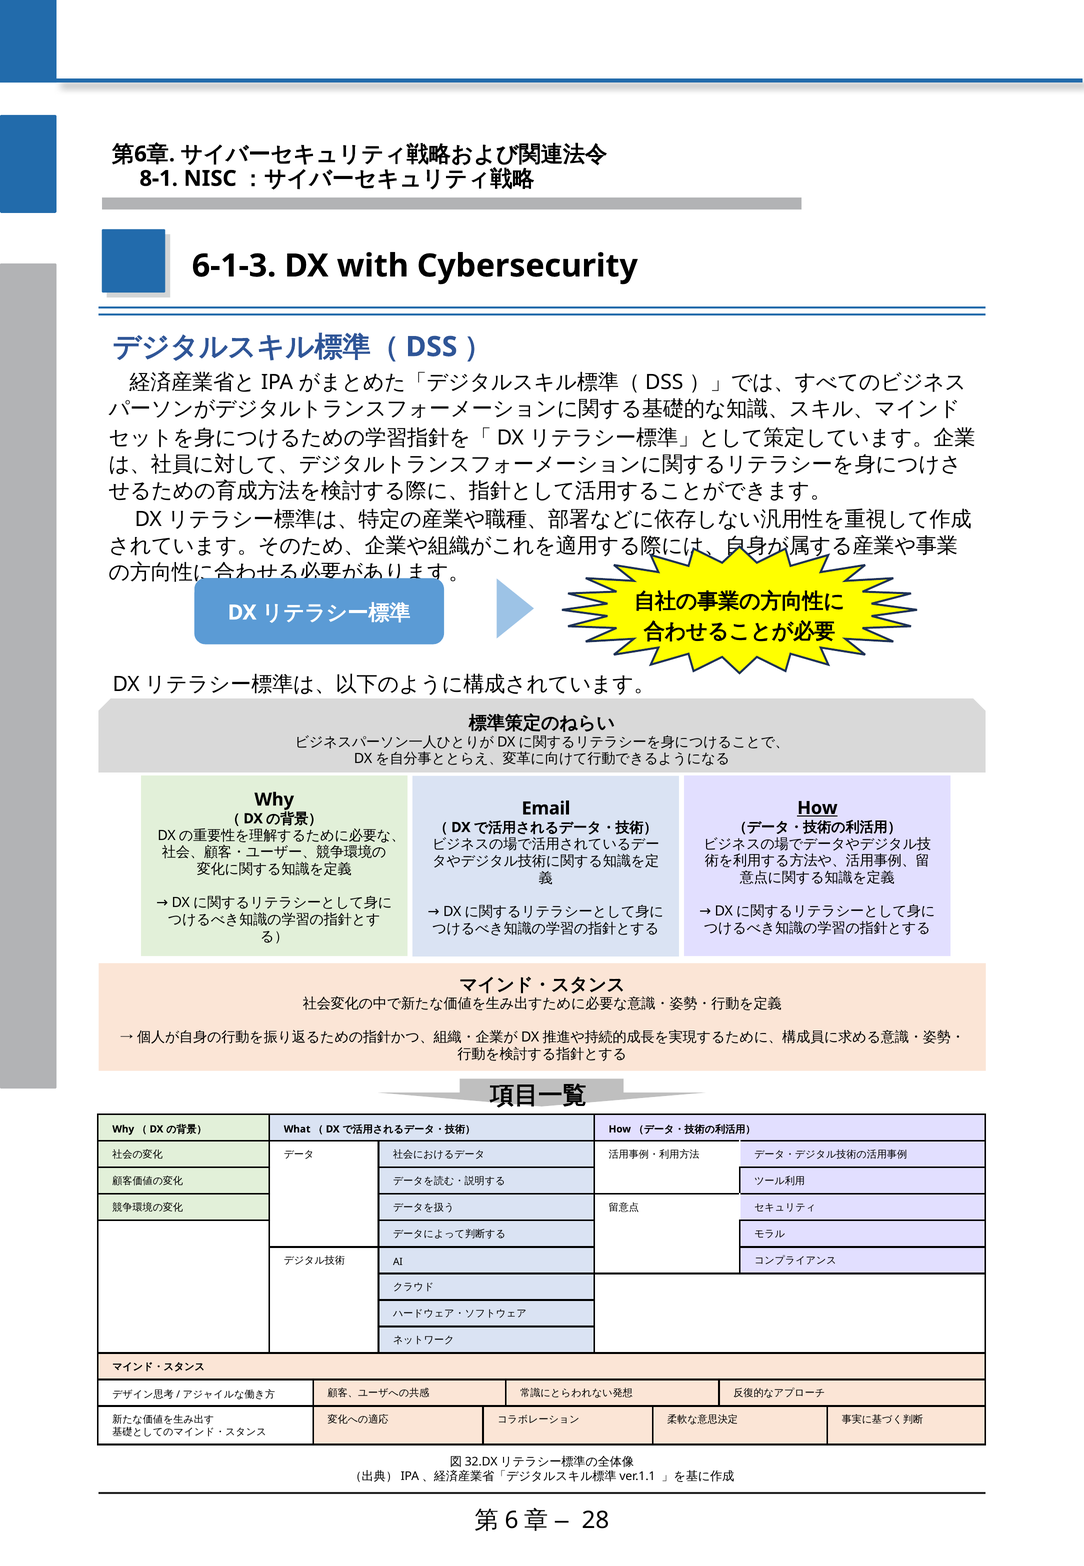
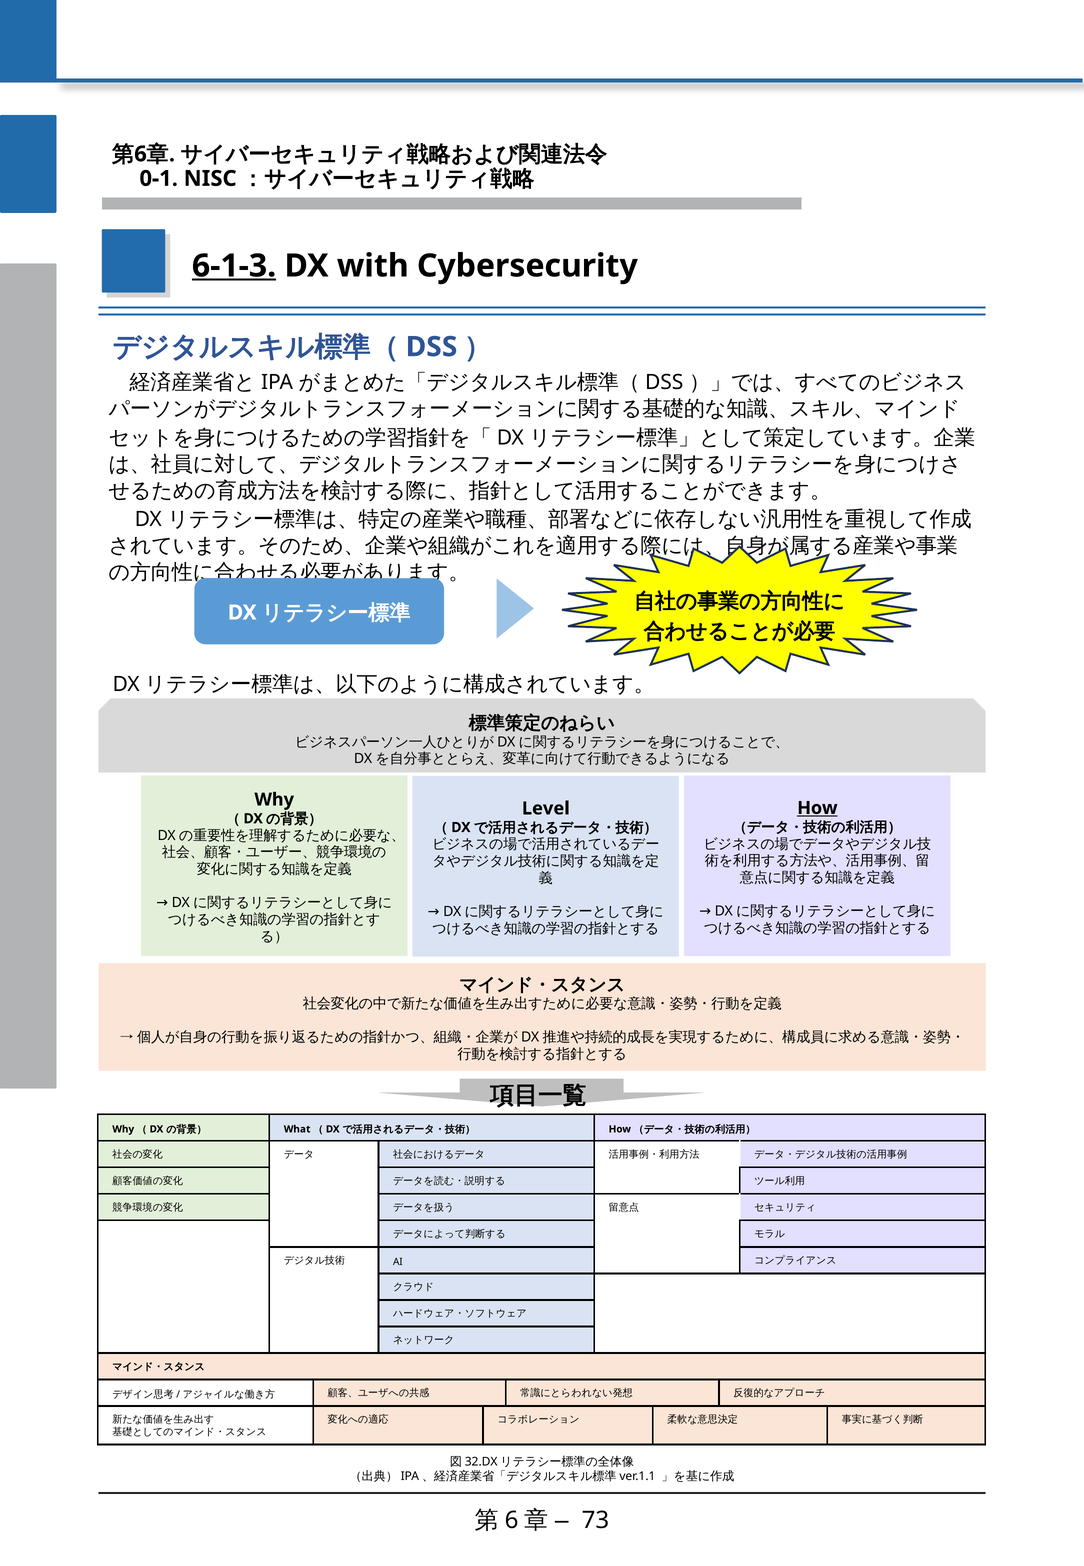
8-1: 8-1 -> 0-1 (159, 179)
6-1-3 underline: none -> present (234, 266)
Email: Email -> Level (546, 808)
28: 28 -> 73 (595, 1520)
